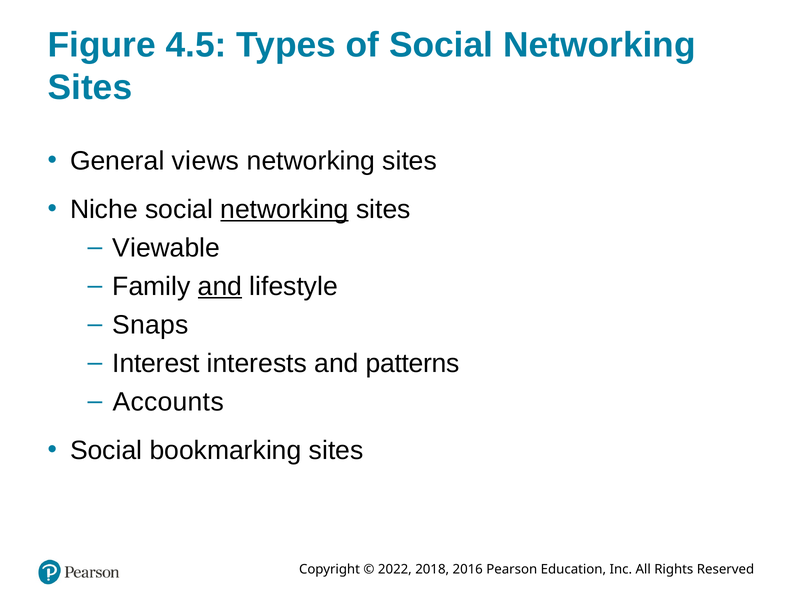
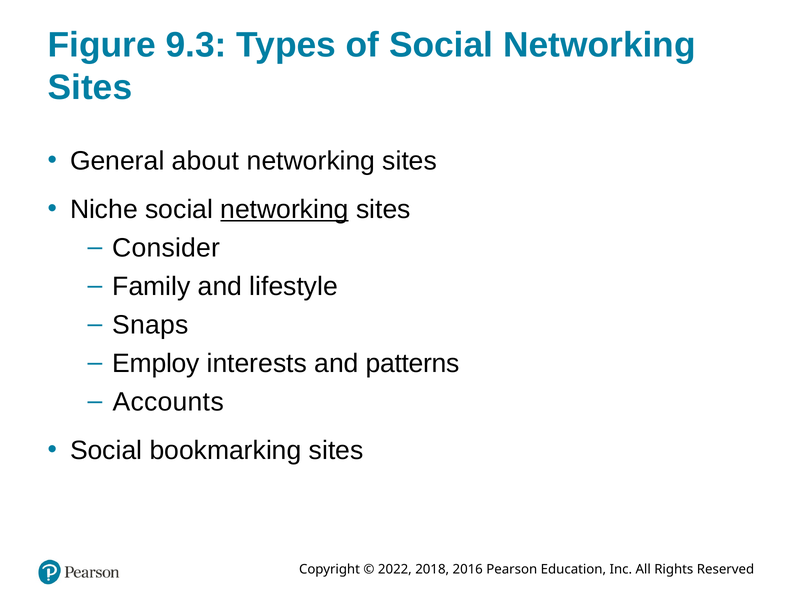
4.5: 4.5 -> 9.3 (196, 45)
views: views -> about (206, 161)
Viewable: Viewable -> Consider (166, 248)
and underline: present -> none (220, 286)
Interest: Interest -> Employ (156, 363)
